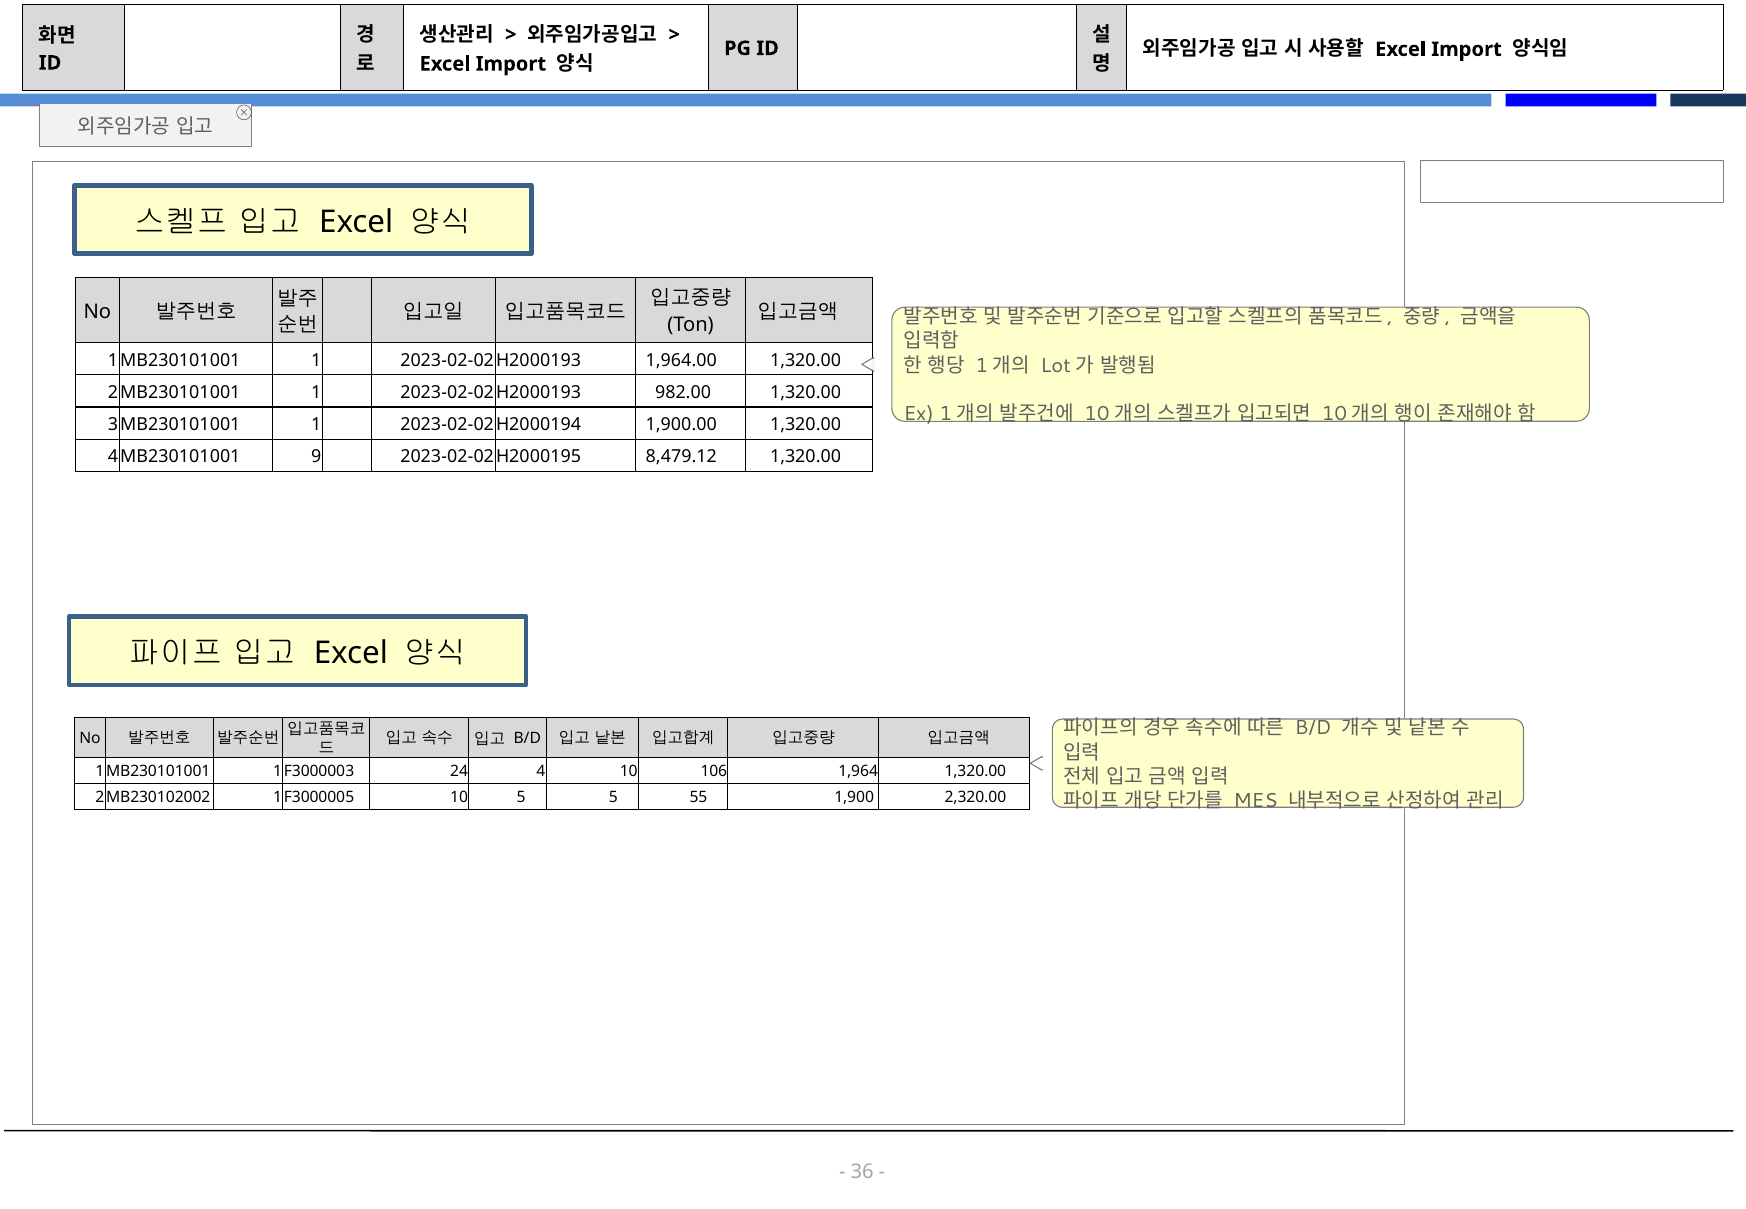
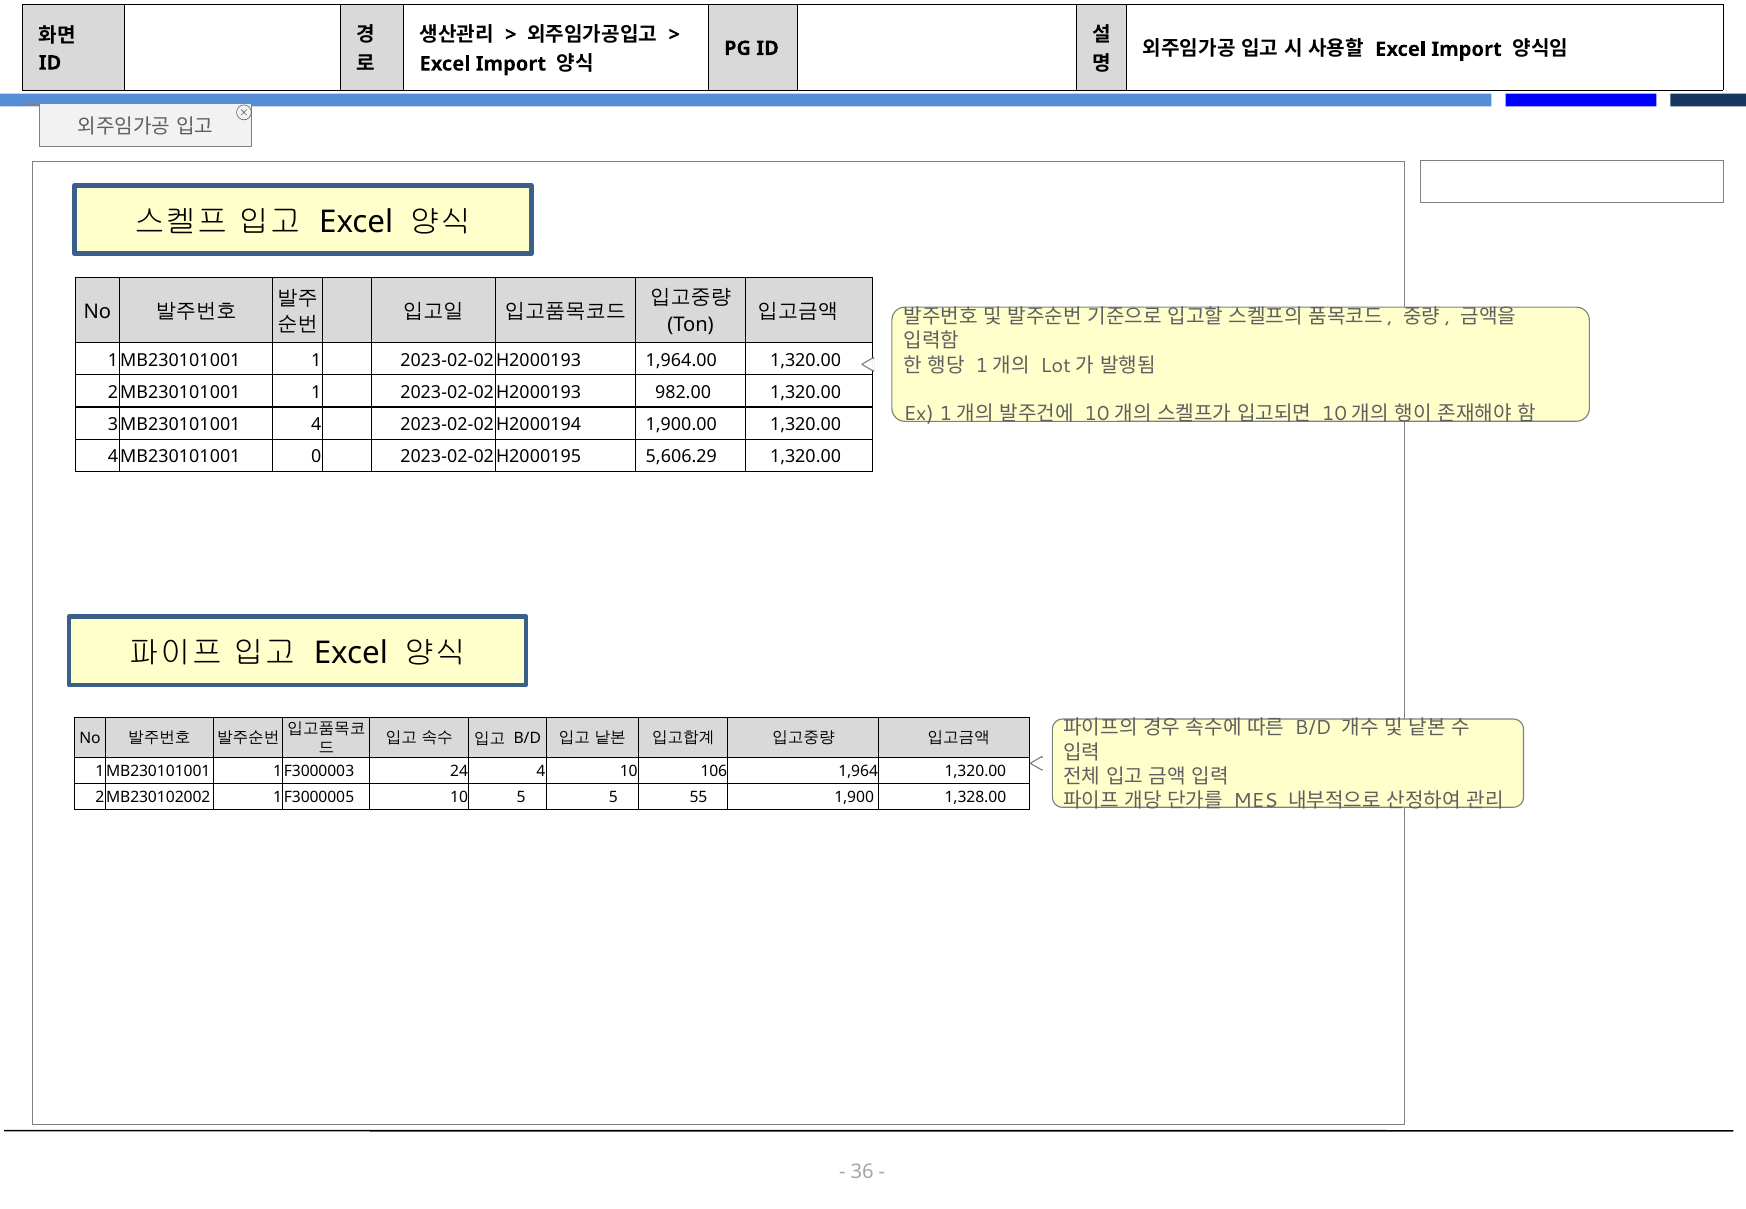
1: 1 -> 4 (316, 425)
9: 9 -> 0 (316, 457)
8,479.12: 8,479.12 -> 5,606.29 (681, 457)
2,320.00: 2,320.00 -> 1,328.00 (975, 798)
